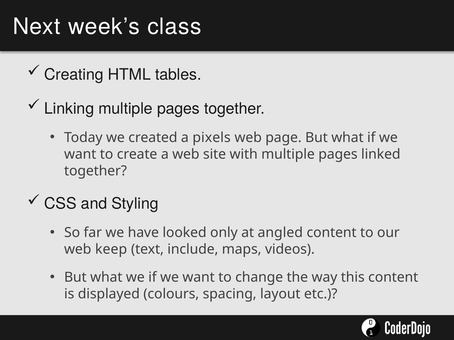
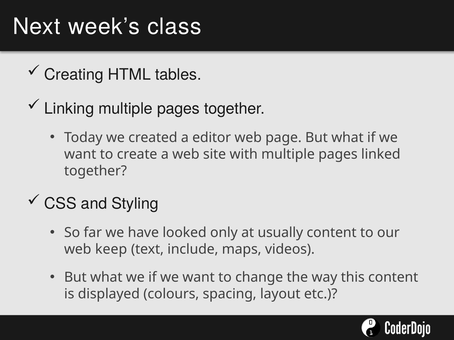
pixels: pixels -> editor (212, 138)
angled: angled -> usually (280, 233)
